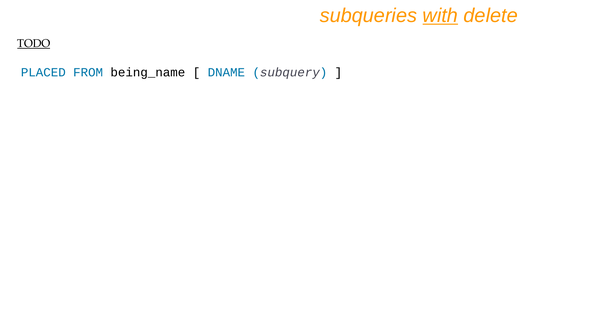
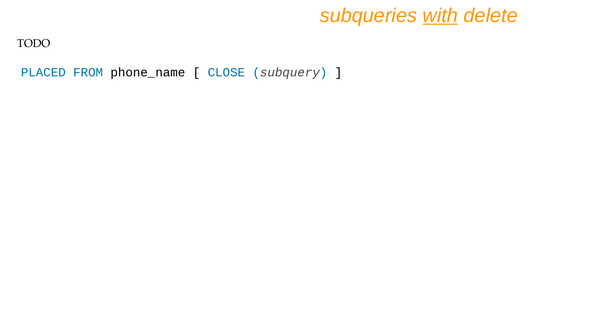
TODO underline: present -> none (34, 44)
being_name: being_name -> phone_name (148, 72)
DNAME: DNAME -> CLOSE (226, 72)
